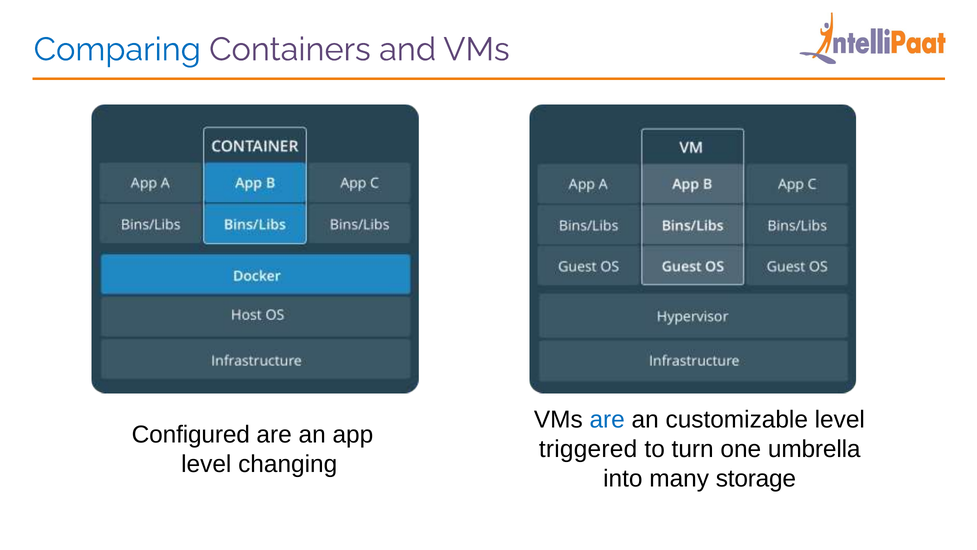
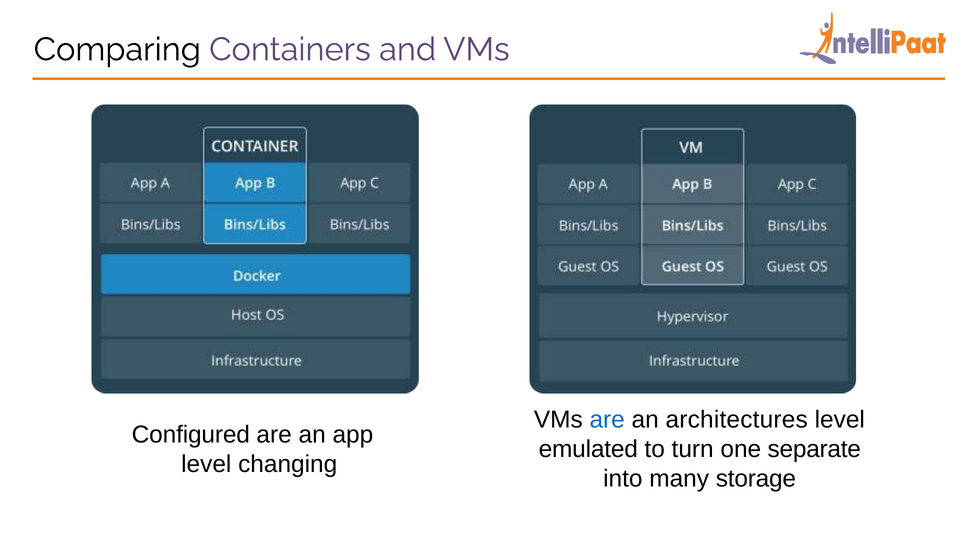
Comparing colour: blue -> black (117, 49)
customizable: customizable -> architectures (737, 419)
triggered: triggered -> emulated (588, 449)
umbrella: umbrella -> separate (814, 449)
